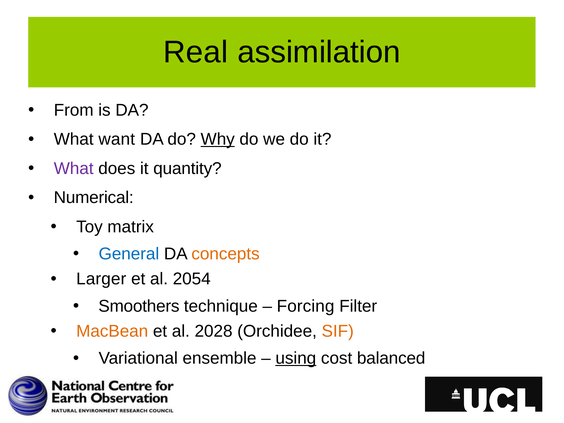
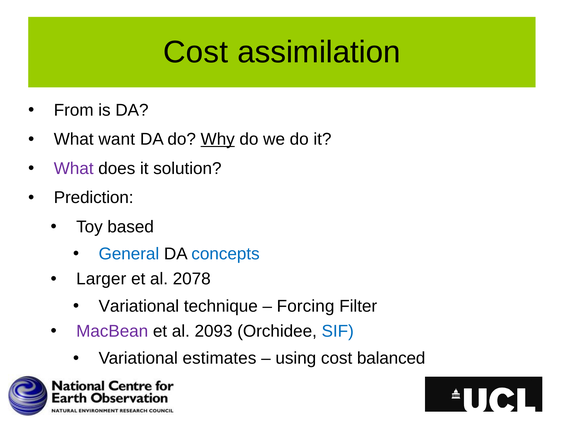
Real: Real -> Cost (196, 52)
quantity: quantity -> solution (187, 168)
Numerical: Numerical -> Prediction (94, 198)
matrix: matrix -> based (131, 227)
concepts colour: orange -> blue (226, 254)
2054: 2054 -> 2078 (192, 279)
Smoothers: Smoothers -> Variational (139, 306)
MacBean colour: orange -> purple (112, 331)
2028: 2028 -> 2093 (214, 331)
SIF colour: orange -> blue (338, 331)
ensemble: ensemble -> estimates (219, 358)
using underline: present -> none (296, 358)
